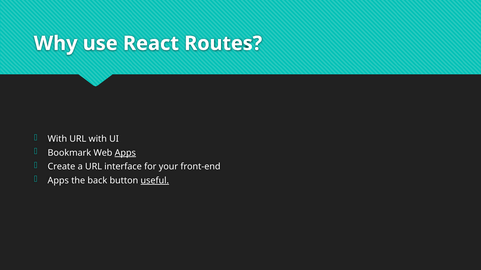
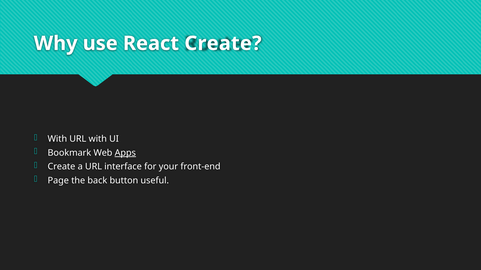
React Routes: Routes -> Create (223, 43)
Apps: Apps -> Page (58, 181)
useful underline: present -> none (155, 181)
